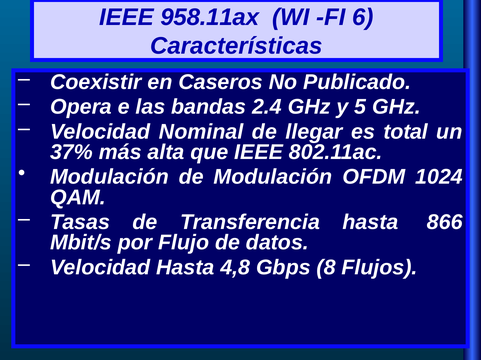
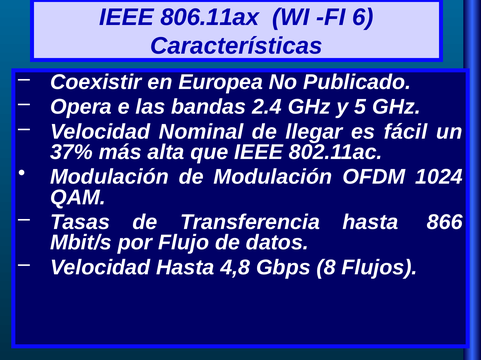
958.11ax: 958.11ax -> 806.11ax (210, 17)
Caseros: Caseros -> Europea (221, 82)
total: total -> fácil (406, 132)
